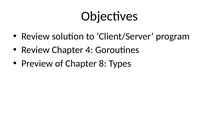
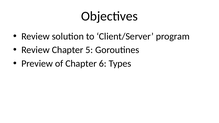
4: 4 -> 5 (89, 50)
8: 8 -> 6 (103, 64)
